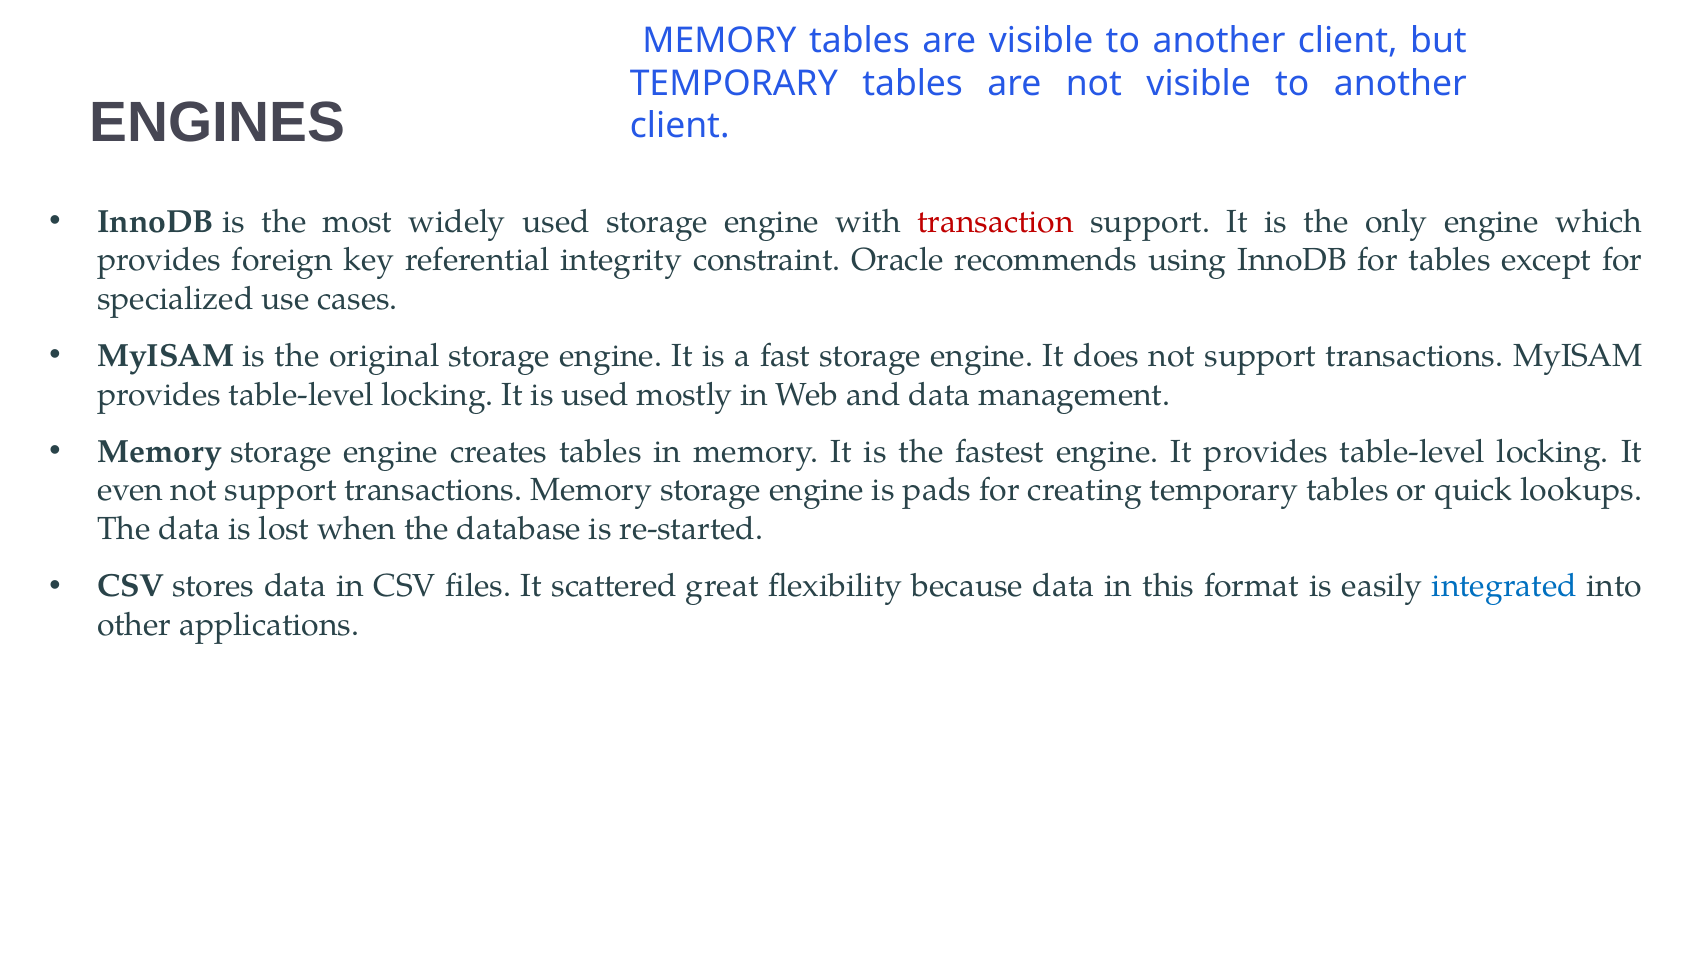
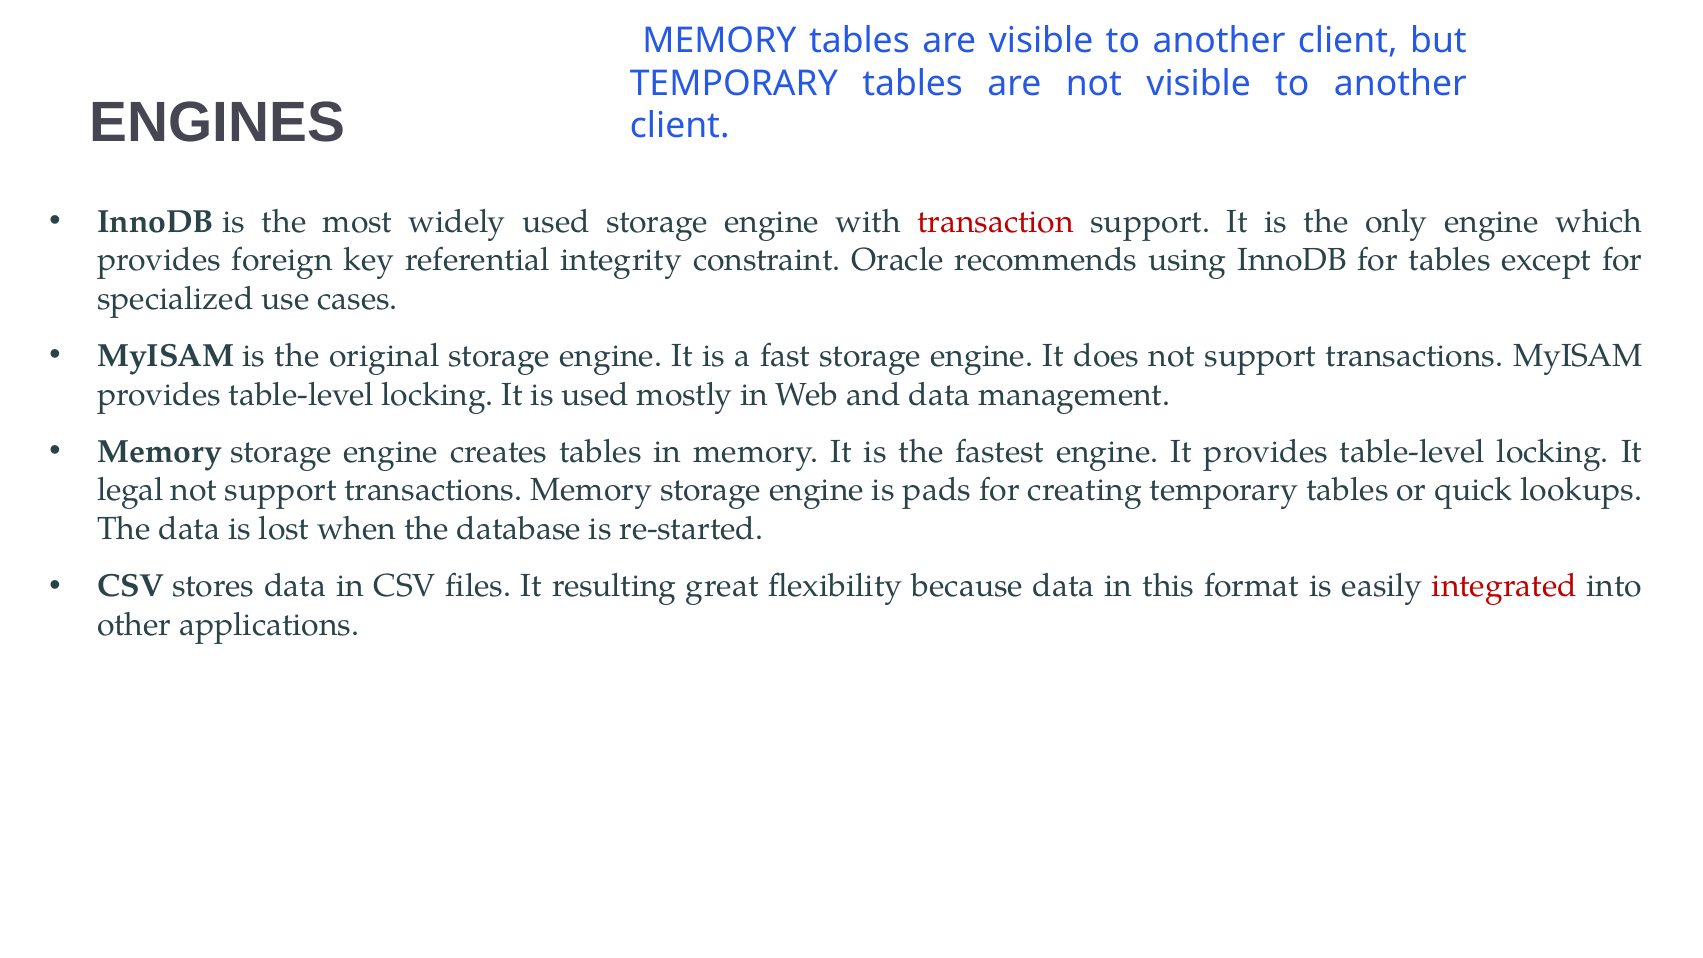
even: even -> legal (130, 490)
scattered: scattered -> resulting (614, 586)
integrated colour: blue -> red (1504, 586)
